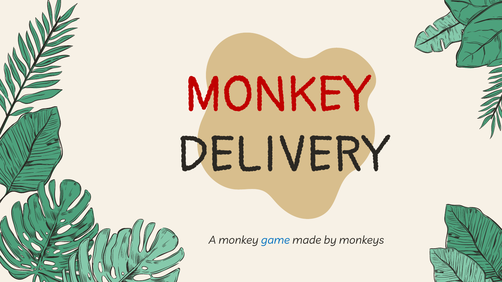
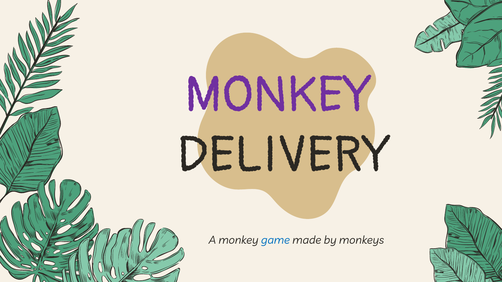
MONKEY colour: red -> purple (279, 95)
